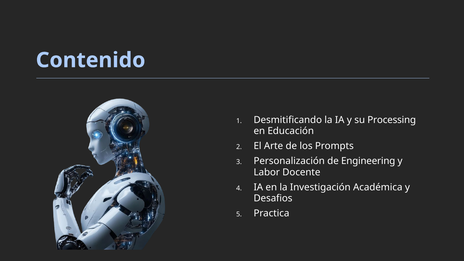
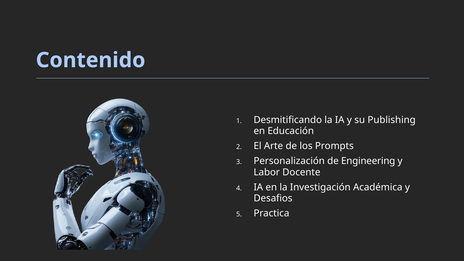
Processing: Processing -> Publishing (392, 120)
